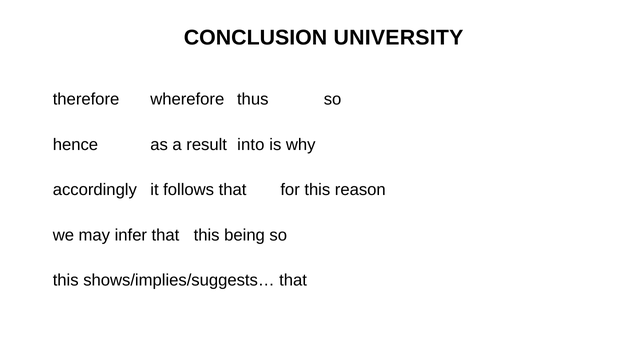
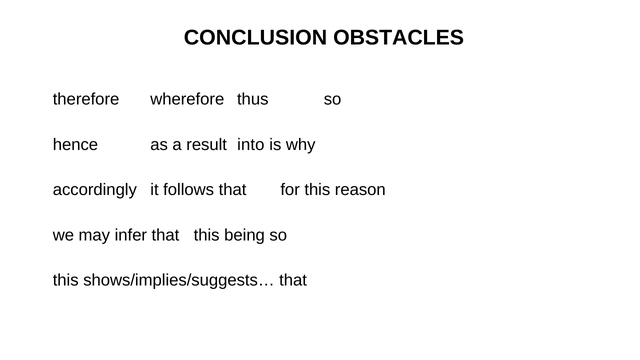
UNIVERSITY: UNIVERSITY -> OBSTACLES (399, 38)
